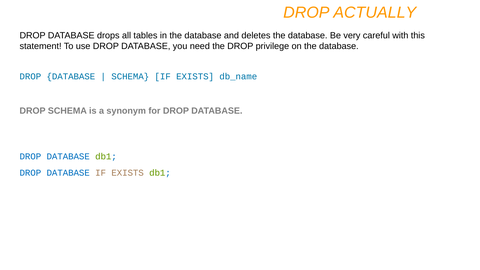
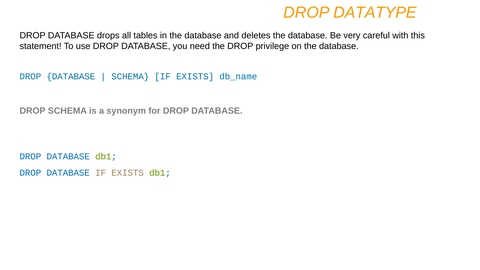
ACTUALLY: ACTUALLY -> DATATYPE (375, 12)
